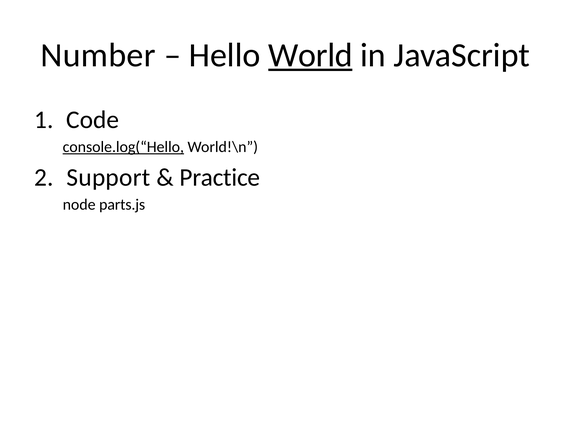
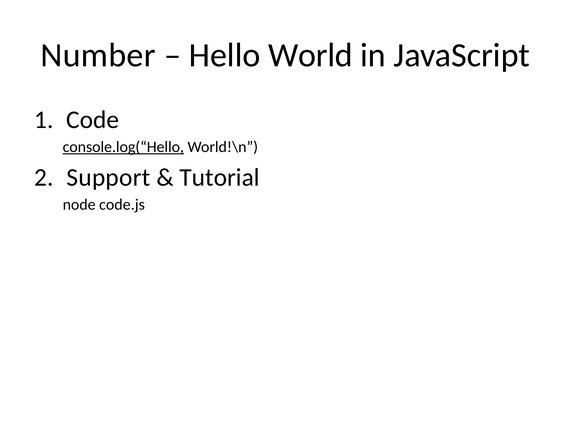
World underline: present -> none (310, 55)
Practice: Practice -> Tutorial (220, 177)
parts.js: parts.js -> code.js (122, 204)
